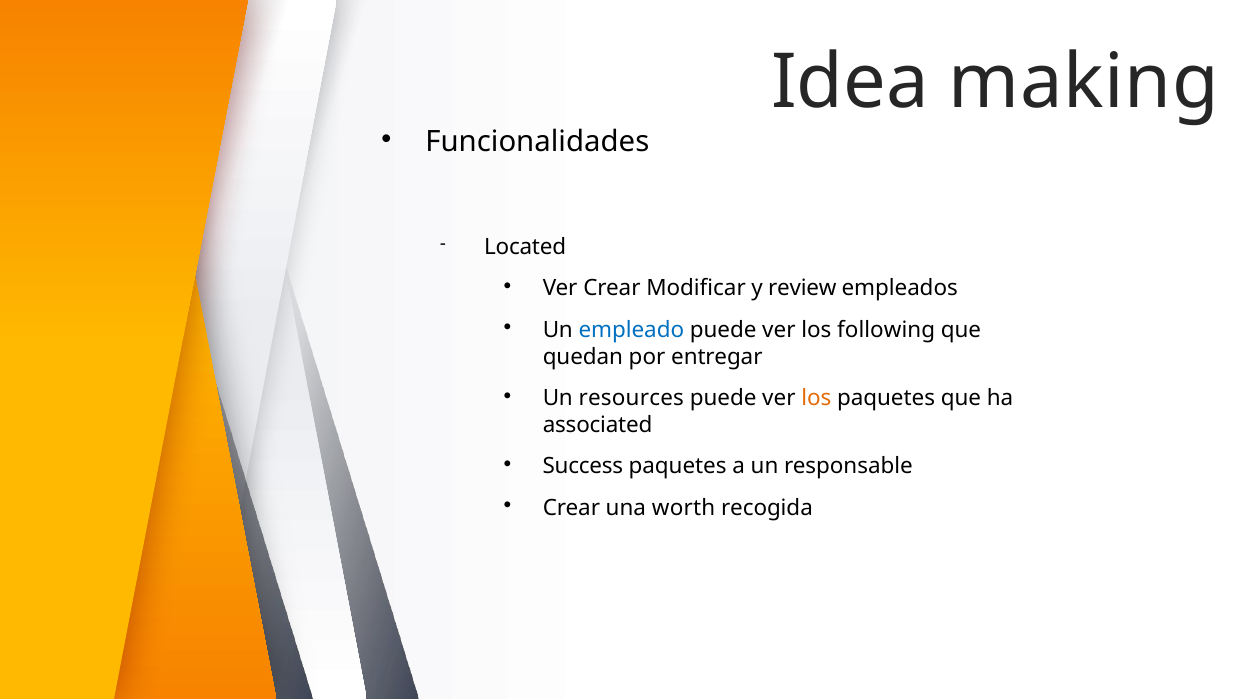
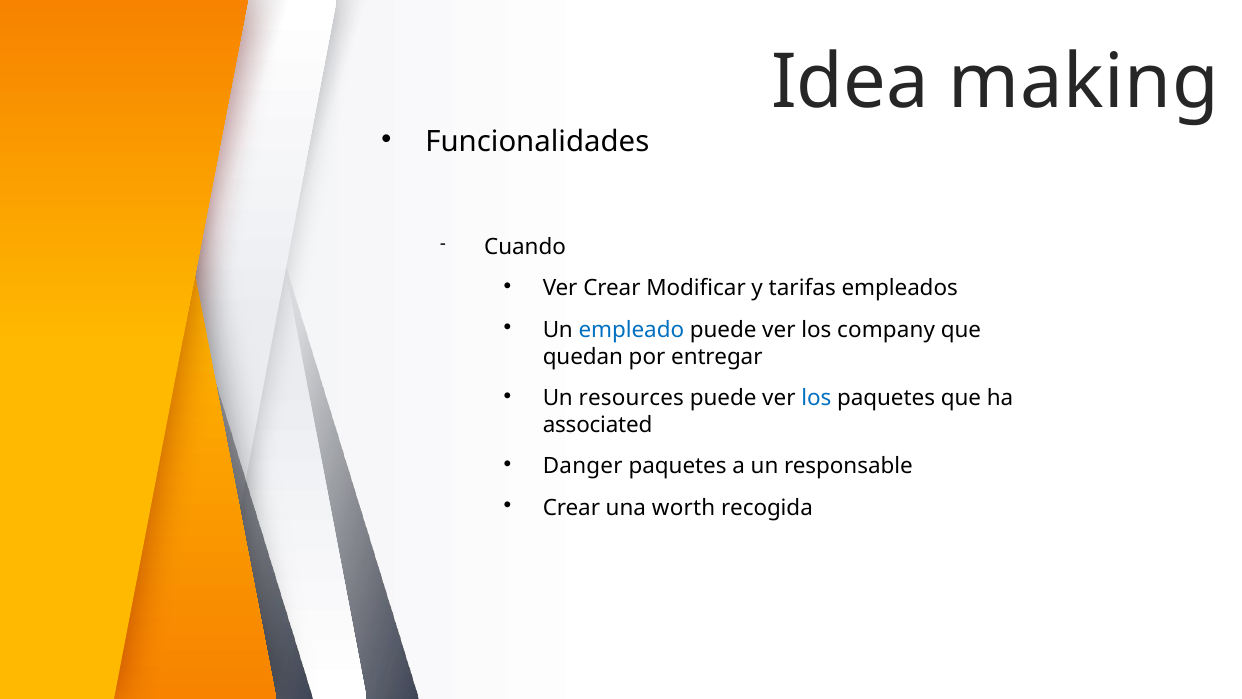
Located: Located -> Cuando (525, 247)
review: review -> tarifas (802, 288)
following: following -> company (886, 330)
los colour: orange -> blue (816, 398)
Success: Success -> Danger (583, 466)
